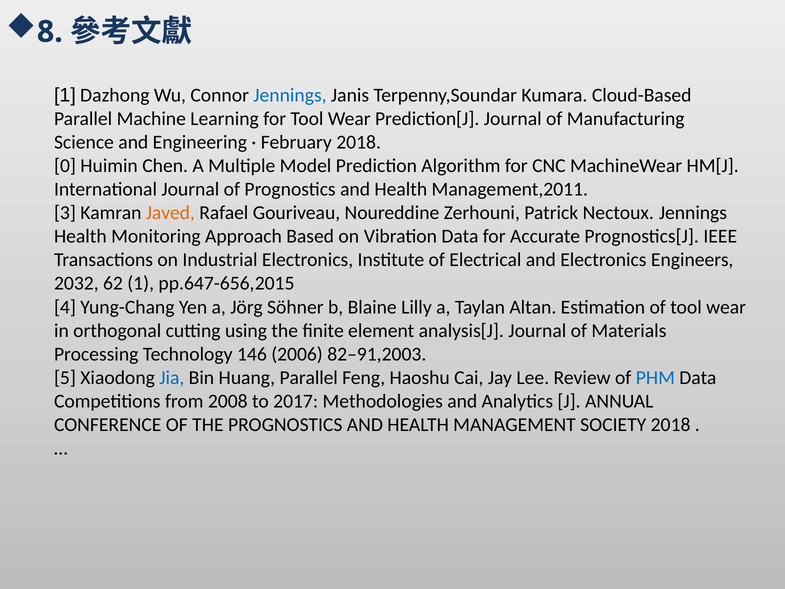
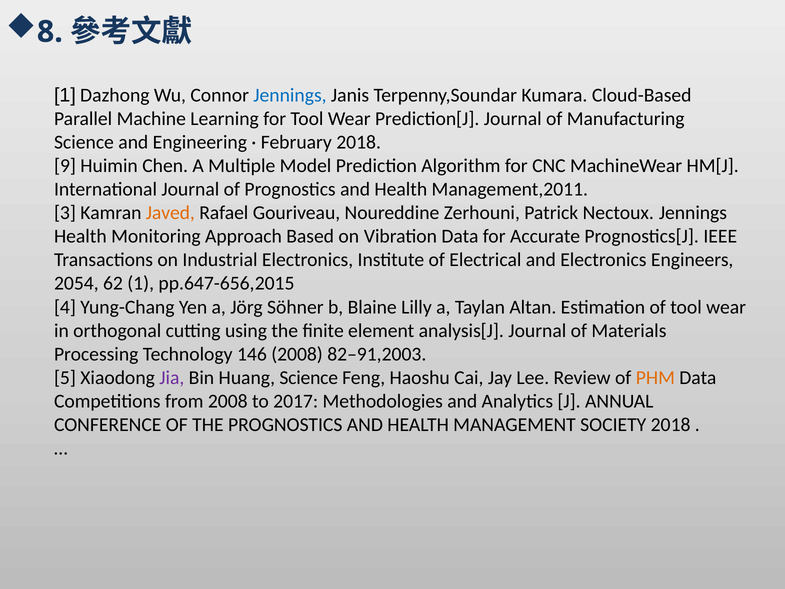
0: 0 -> 9 (65, 166)
2032: 2032 -> 2054 (76, 283)
146 2006: 2006 -> 2008 (297, 354)
Jia colour: blue -> purple (172, 378)
Huang Parallel: Parallel -> Science (309, 378)
PHM colour: blue -> orange (655, 378)
